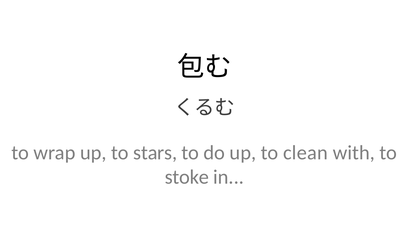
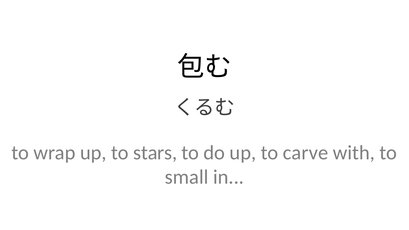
clean: clean -> carve (306, 153)
stoke: stoke -> small (187, 177)
